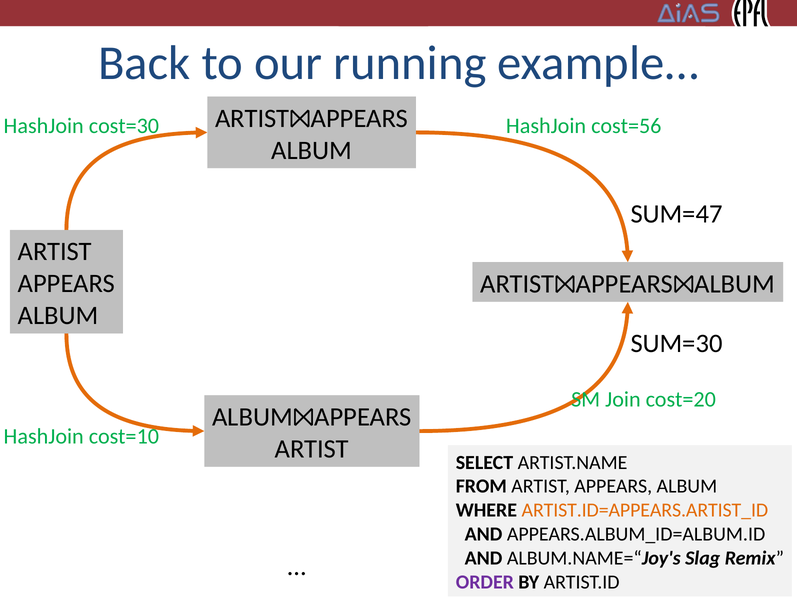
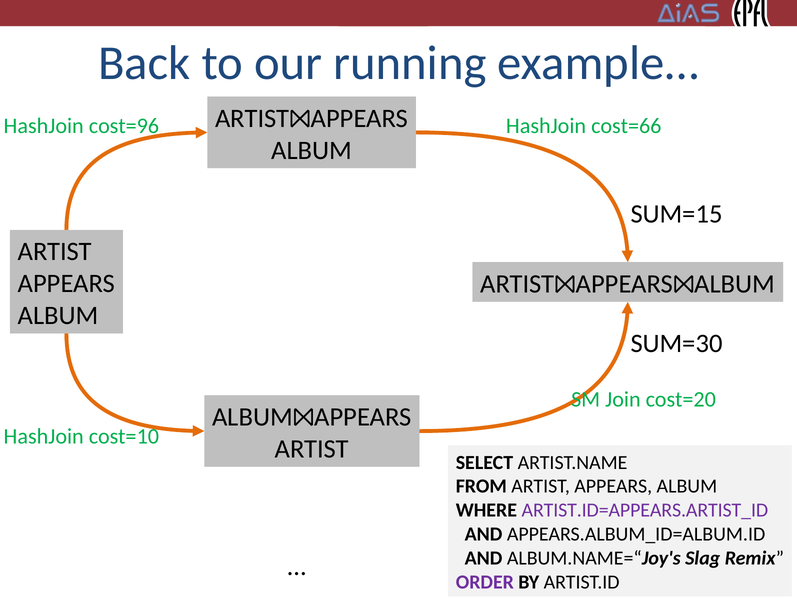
cost=30: cost=30 -> cost=96 (124, 126)
cost=56: cost=56 -> cost=66 (626, 126)
SUM=47: SUM=47 -> SUM=15 (677, 214)
ARTIST.ID=APPEARS.ARTIST_ID colour: orange -> purple (645, 510)
